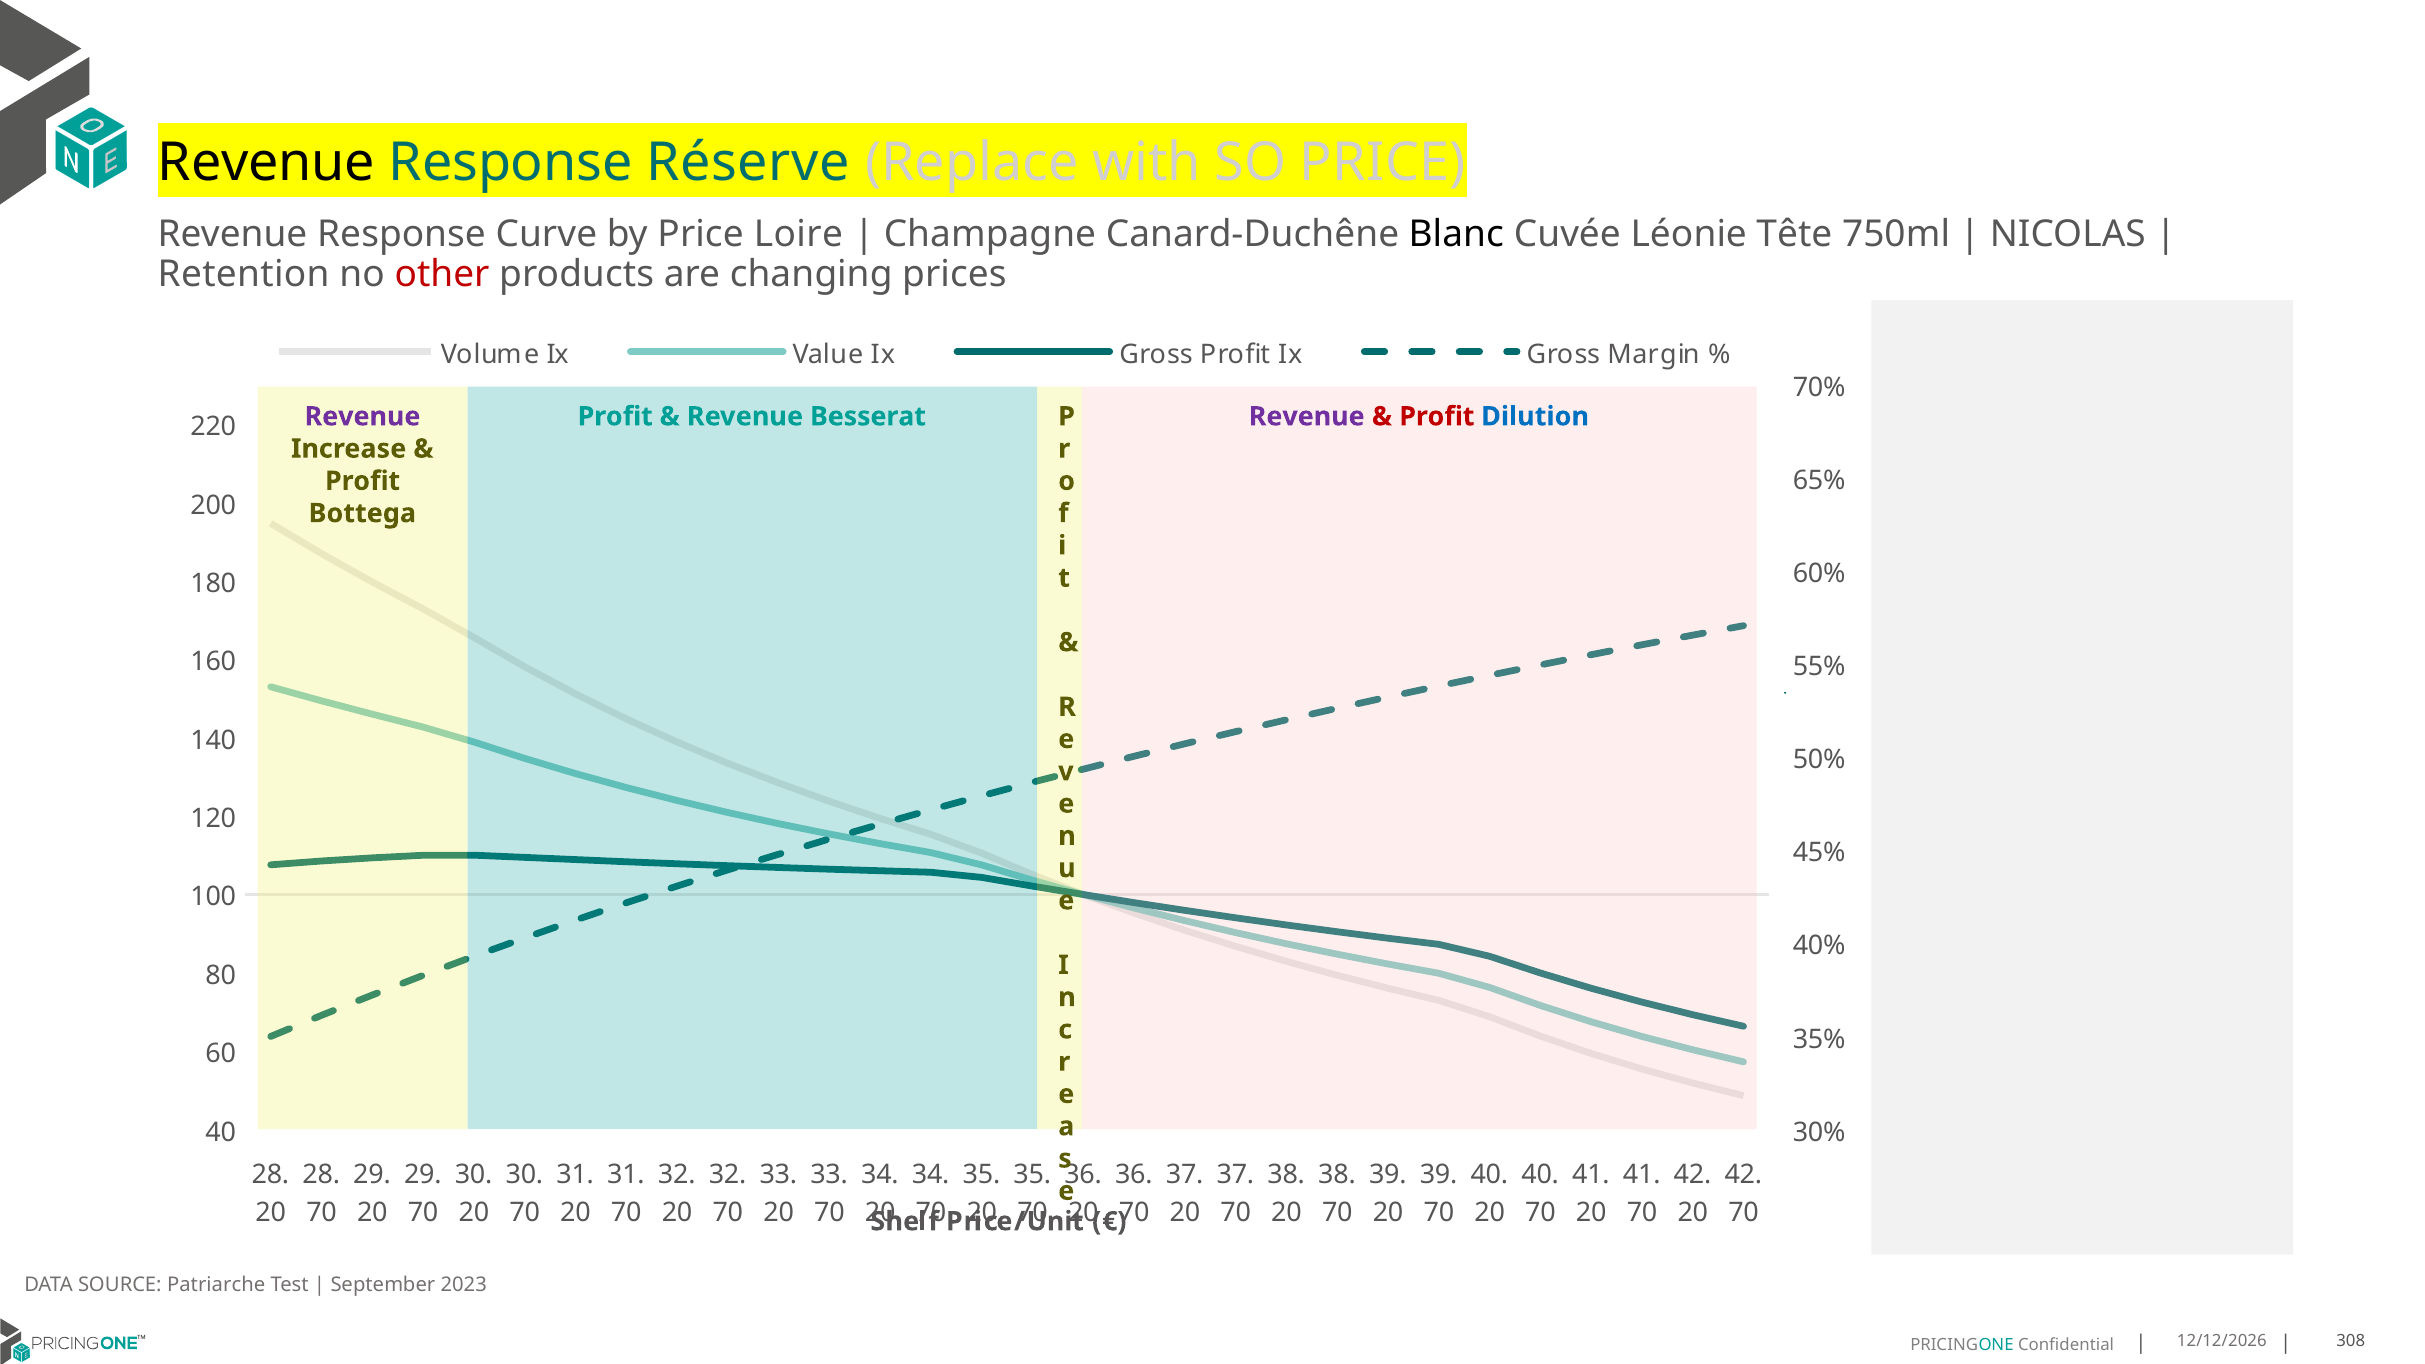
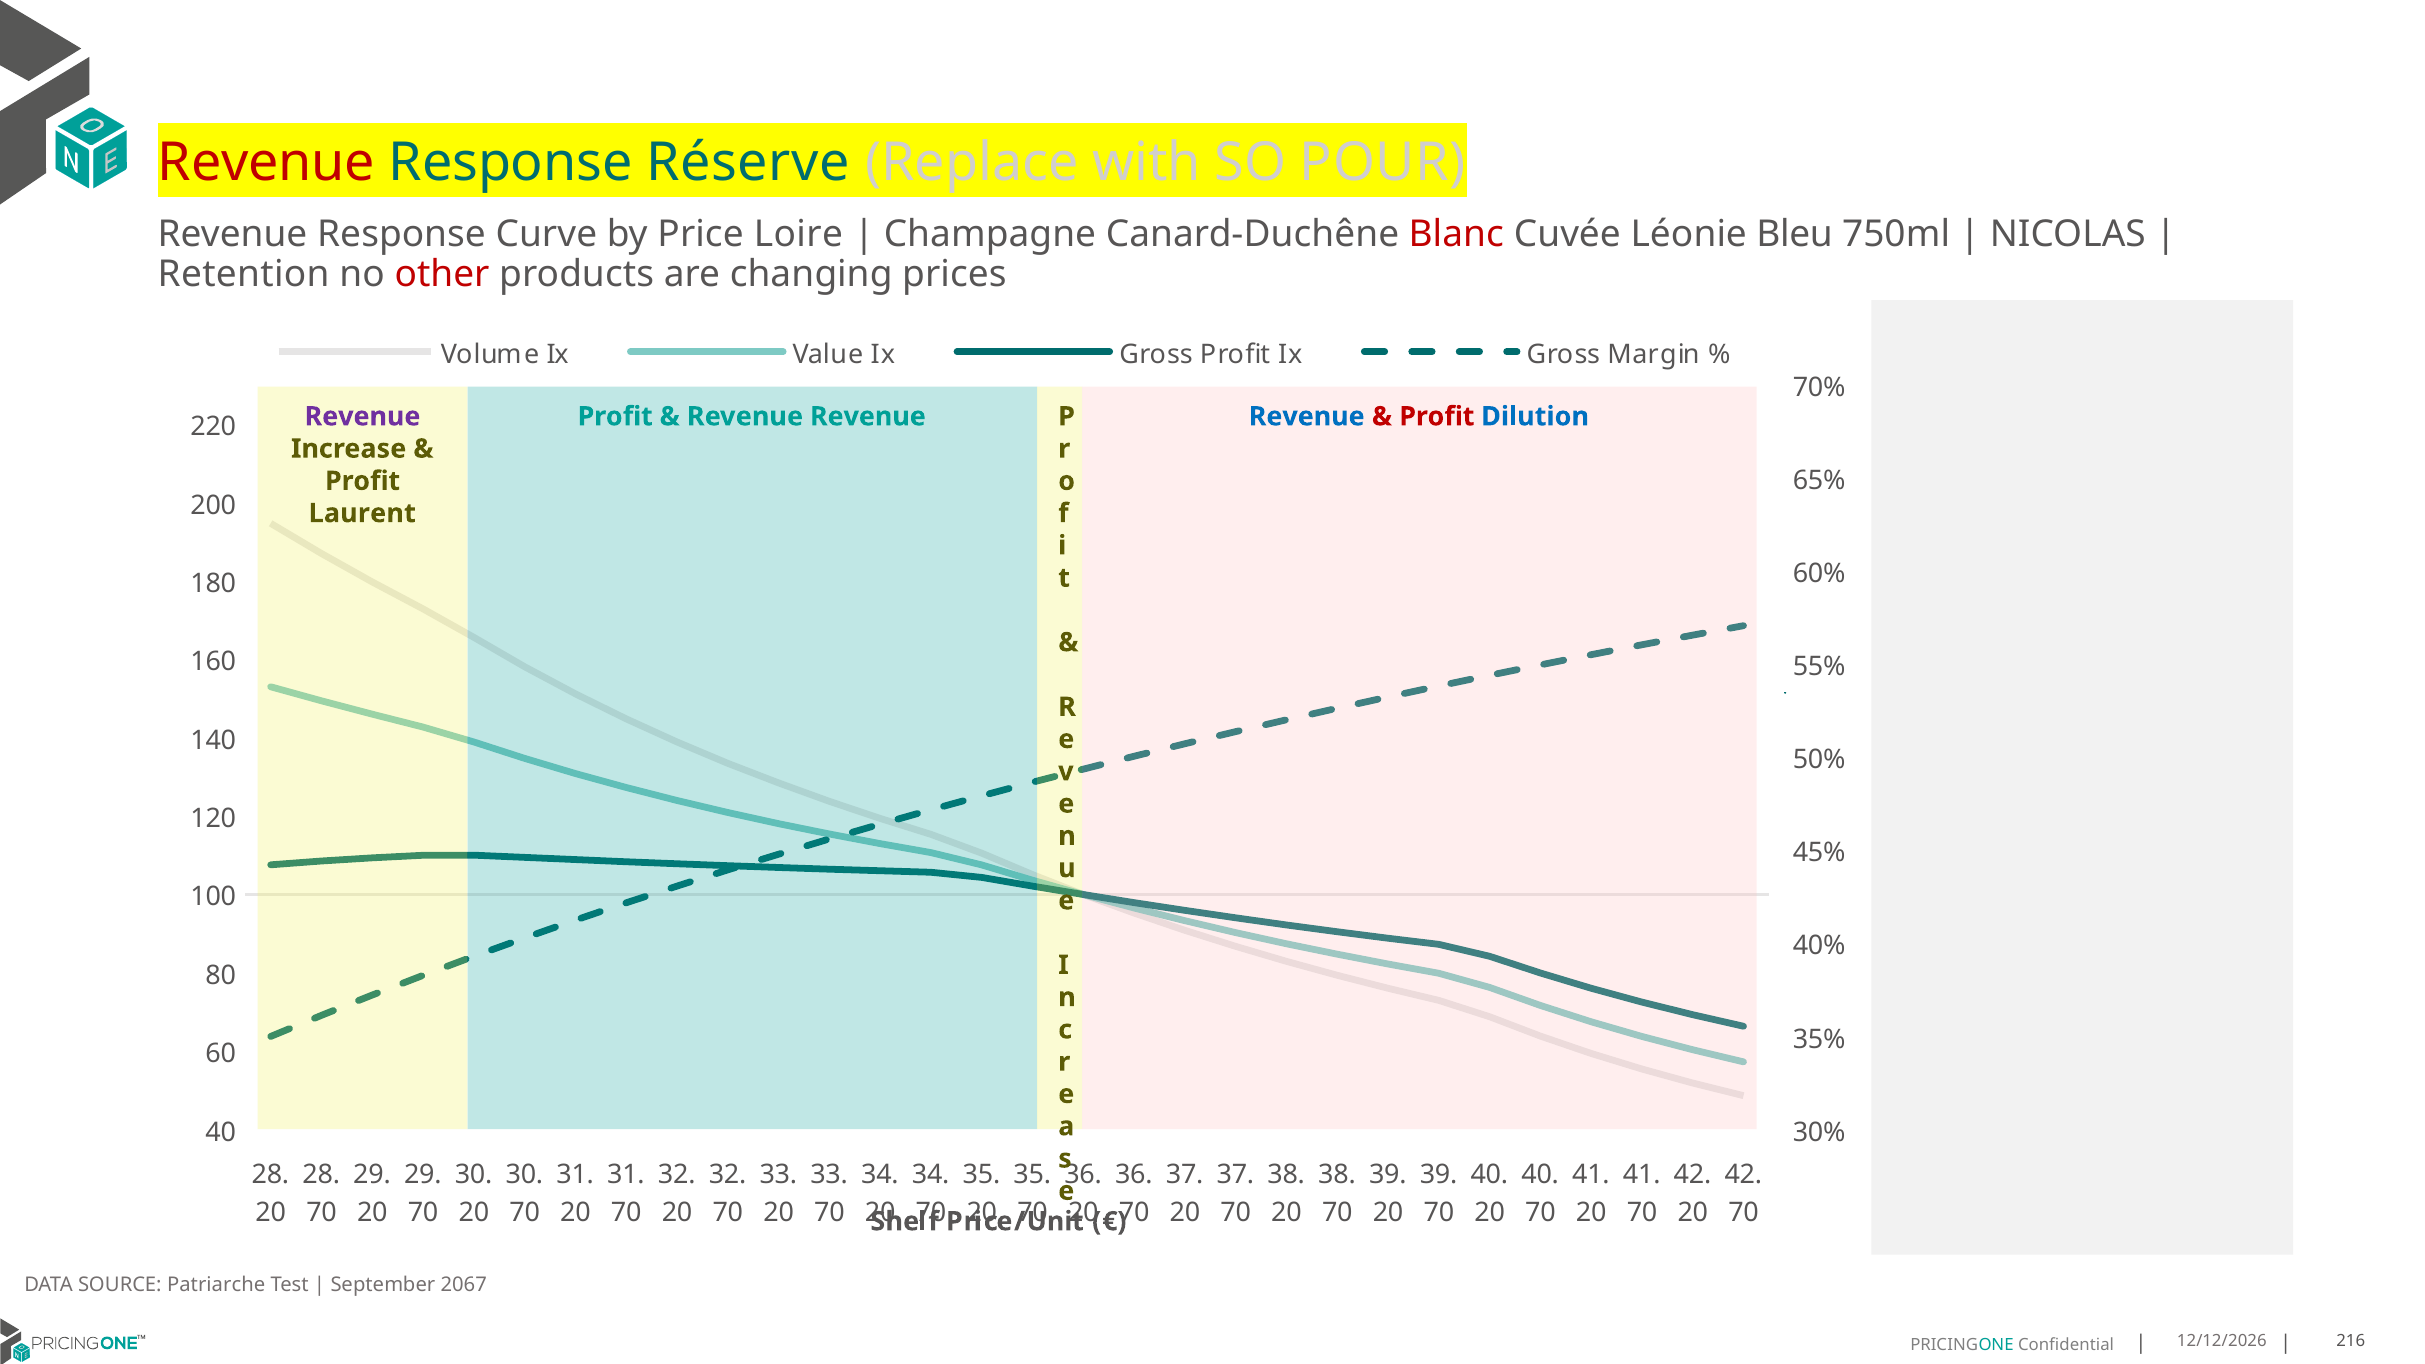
Revenue colour: black -> red (266, 163)
SO PRICE: PRICE -> POUR (1383, 163)
Blanc colour: black -> red (1456, 235)
Tête: Tête -> Bleu (1795, 235)
Revenue Besserat: Besserat -> Revenue (868, 417)
Revenue colour: purple -> blue (1307, 417)
Bottega: Bottega -> Laurent (362, 513)
2023: 2023 -> 2067 (464, 1285)
308: 308 -> 216 (2351, 1341)
